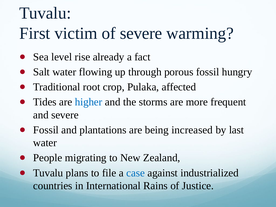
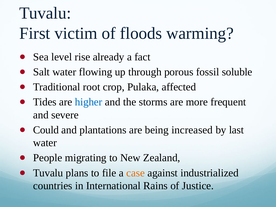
of severe: severe -> floods (141, 33)
hungry: hungry -> soluble (237, 72)
Fossil: Fossil -> Could (46, 130)
case colour: blue -> orange (136, 173)
